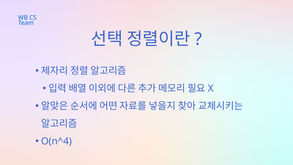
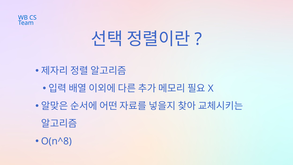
O(n^4: O(n^4 -> O(n^8 (56, 141)
